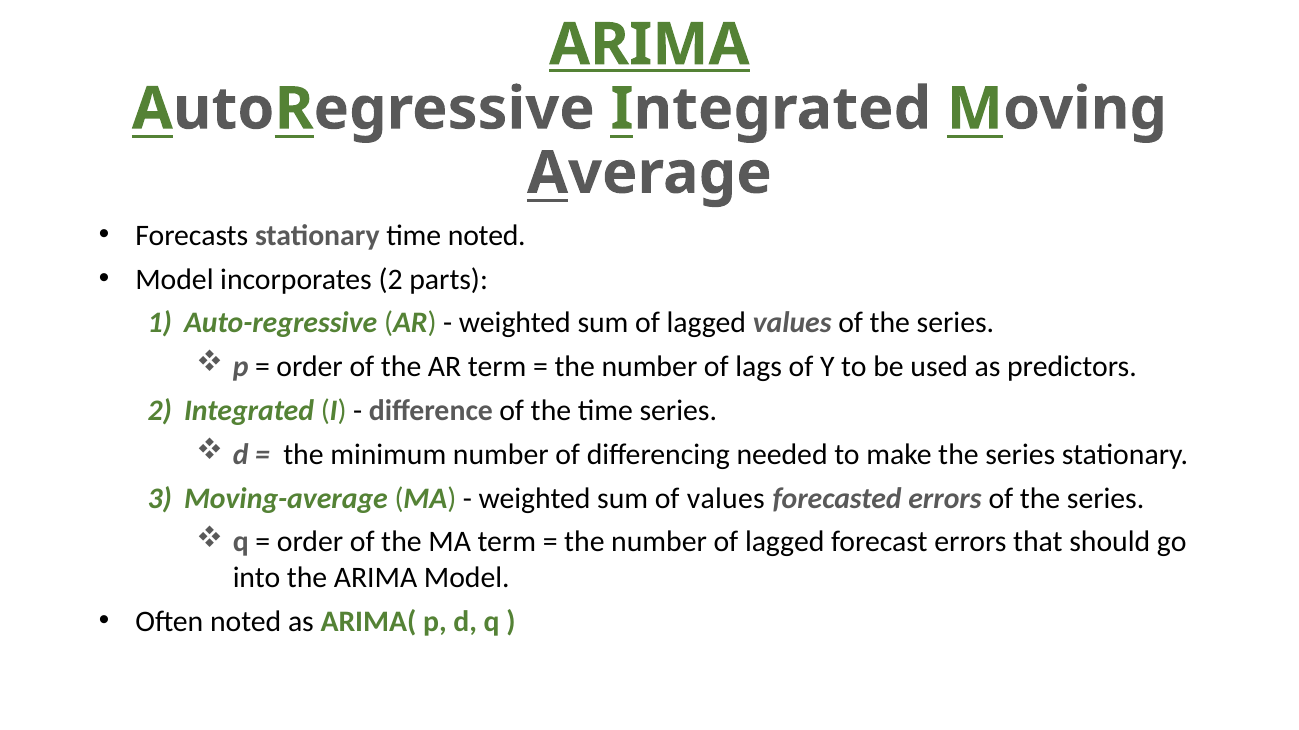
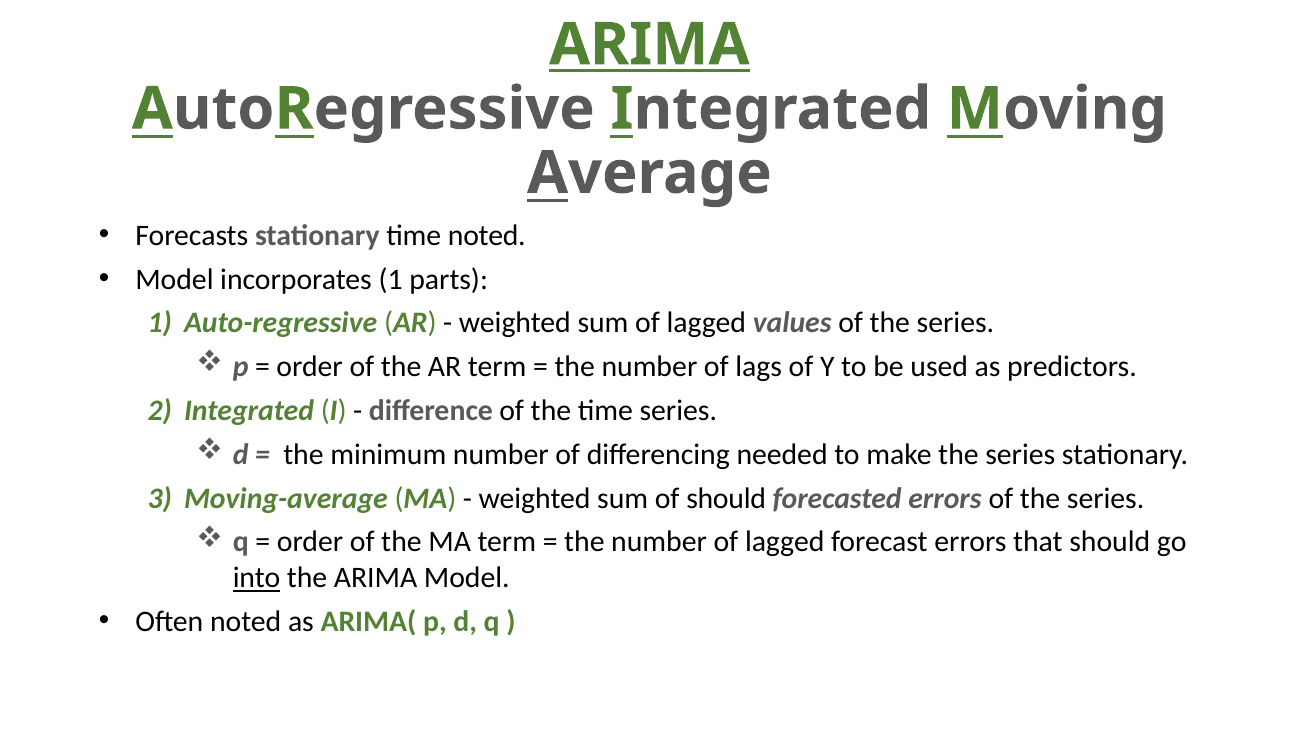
incorporates 2: 2 -> 1 (391, 280)
of values: values -> should (726, 499)
into underline: none -> present (257, 578)
